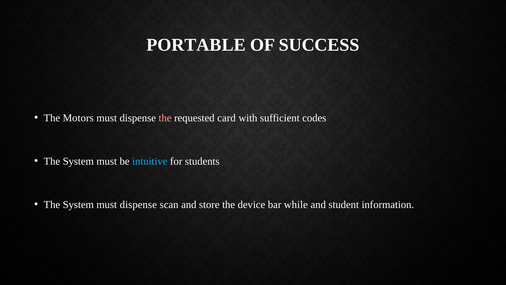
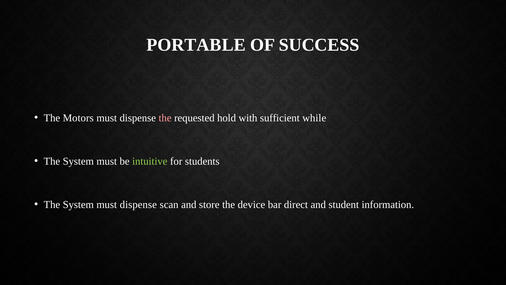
card: card -> hold (227, 118)
codes: codes -> while (314, 118)
intuitive colour: light blue -> light green (150, 161)
while: while -> direct (296, 204)
